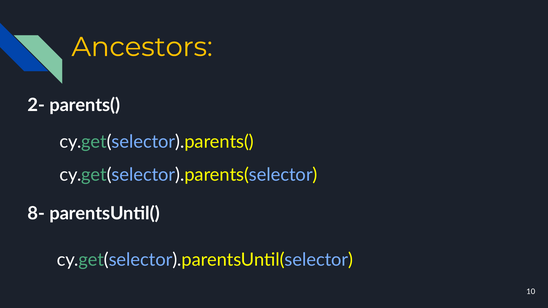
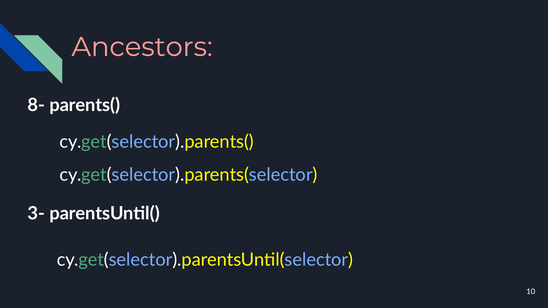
Ancestors colour: yellow -> pink (142, 47)
2-: 2- -> 8- (36, 105)
8-: 8- -> 3- (36, 214)
